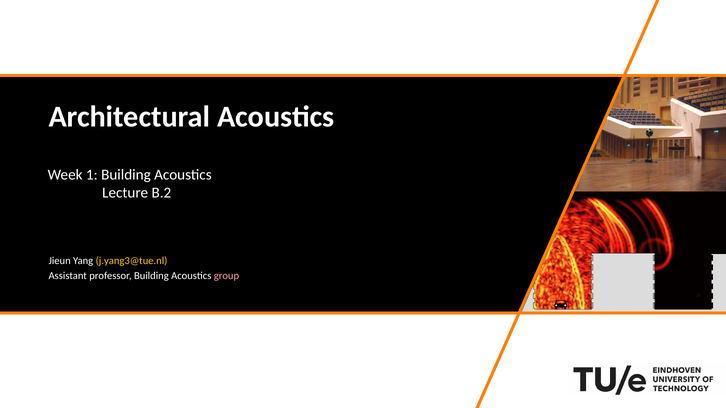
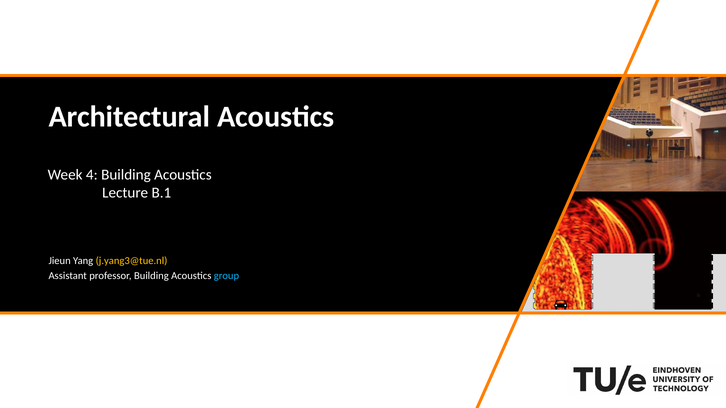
1: 1 -> 4 (92, 175)
B.2: B.2 -> B.1 (161, 193)
group colour: pink -> light blue (226, 276)
